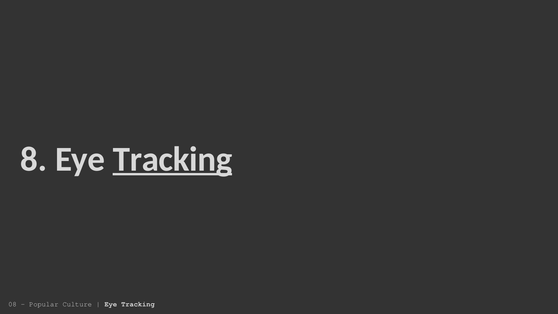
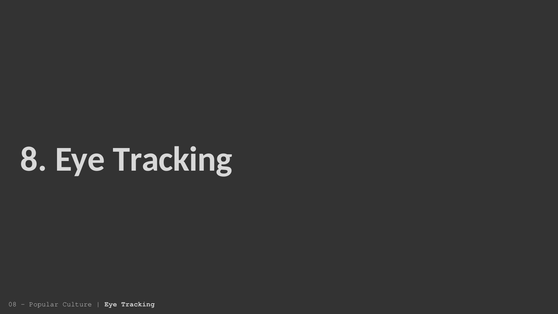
Tracking underline: present -> none (173, 159)
